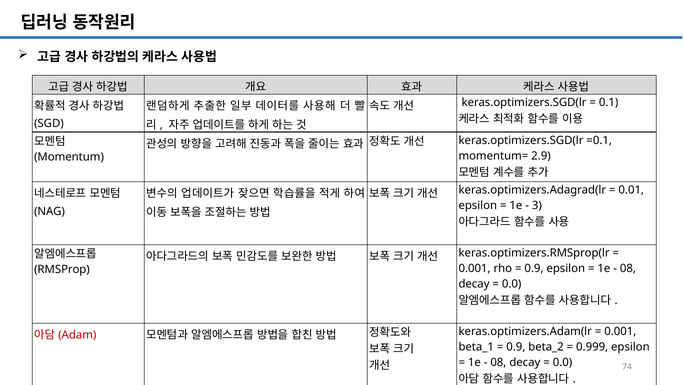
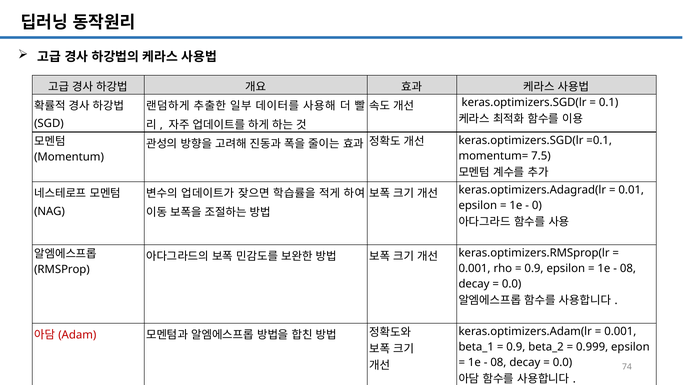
2.9: 2.9 -> 7.5 (541, 156)
3: 3 -> 0 (537, 205)
